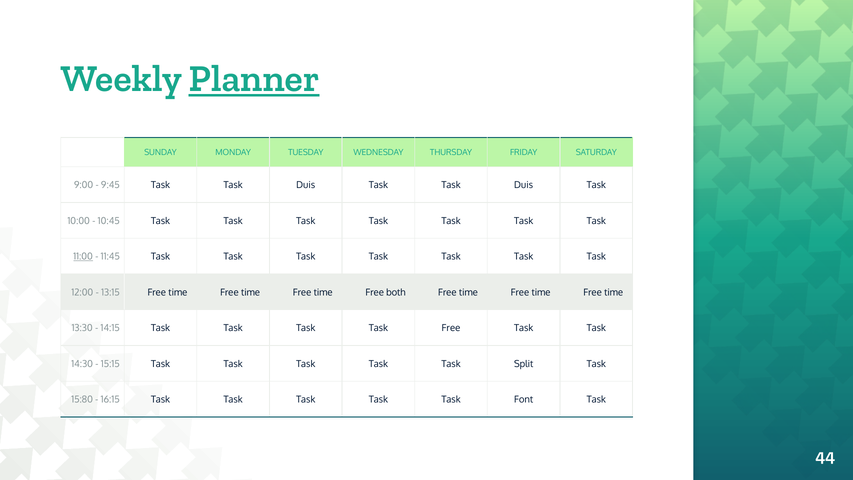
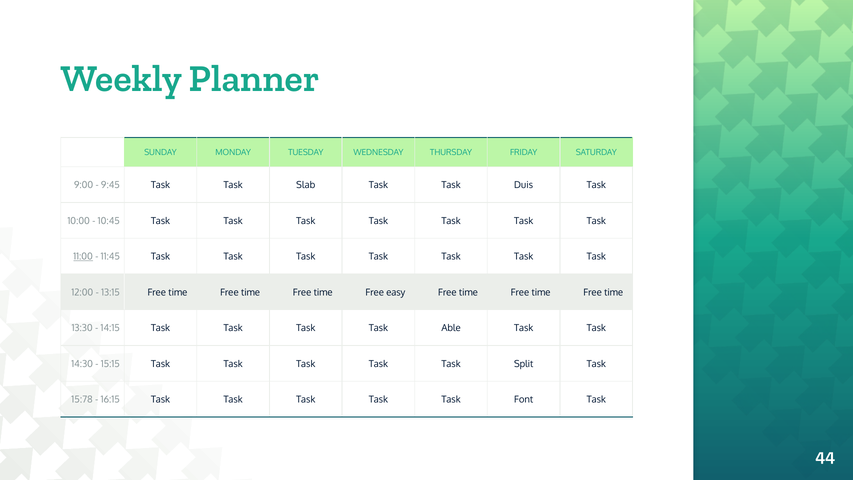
Planner underline: present -> none (254, 79)
9:45 Task Task Duis: Duis -> Slab (306, 185)
both: both -> easy (396, 292)
Free: Free -> Able (451, 328)
15:80: 15:80 -> 15:78 (82, 400)
